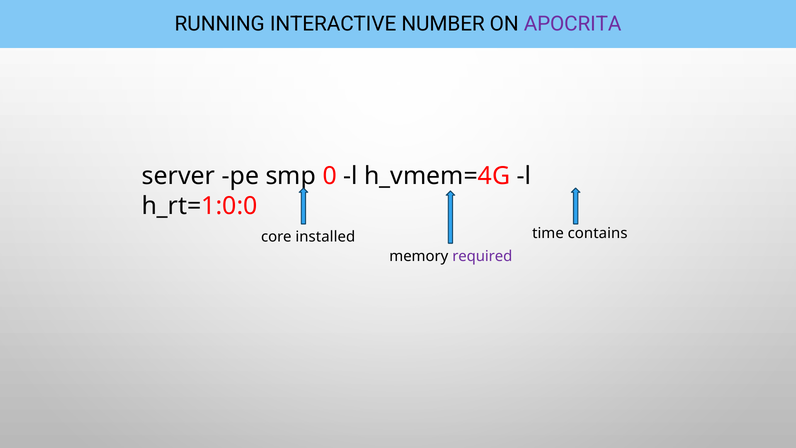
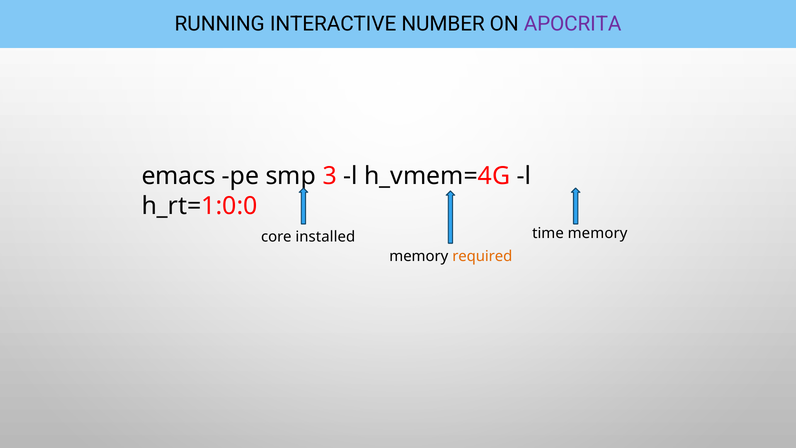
server: server -> emacs (179, 176)
0: 0 -> 3 (330, 176)
time contains: contains -> memory (598, 233)
required colour: purple -> orange (482, 256)
